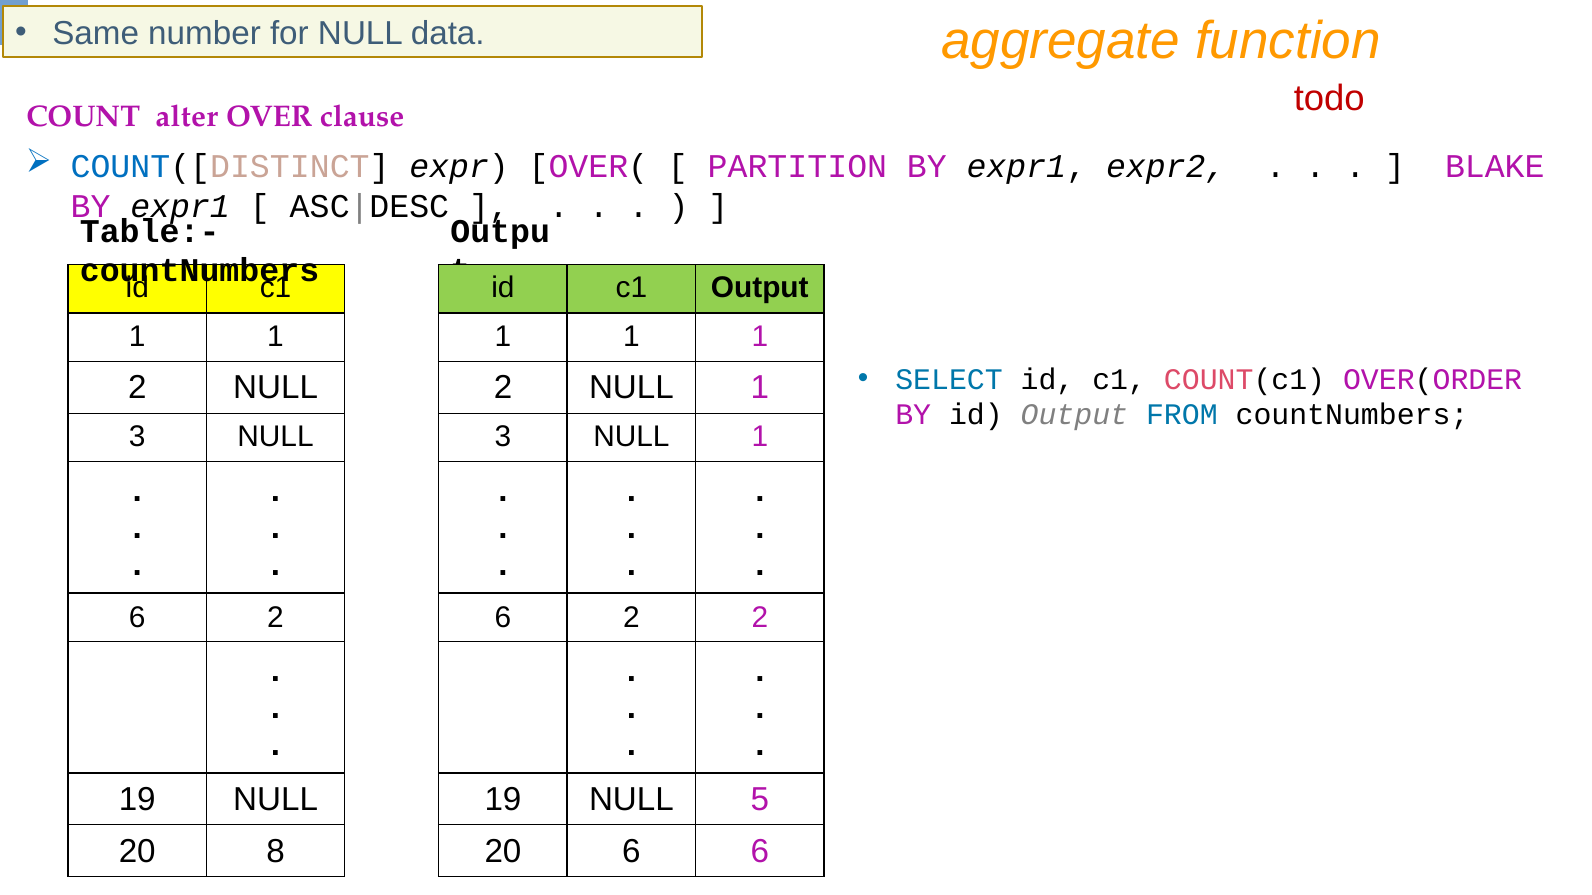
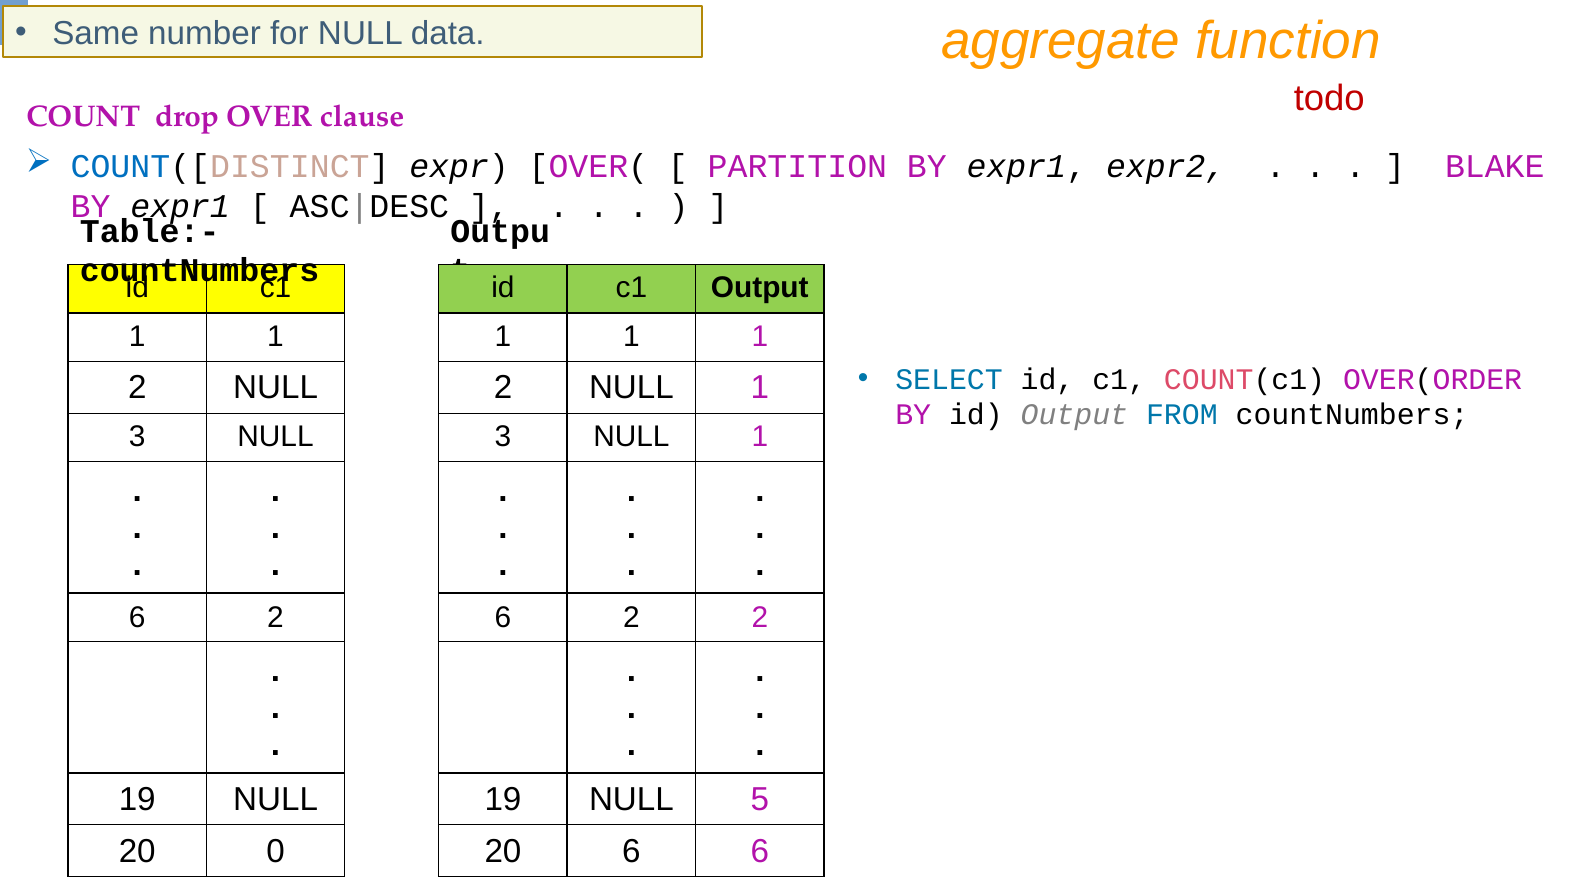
alter: alter -> drop (187, 116)
8: 8 -> 0 (276, 852)
